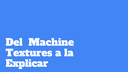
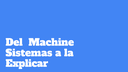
Textures: Textures -> Sistemas (29, 53)
